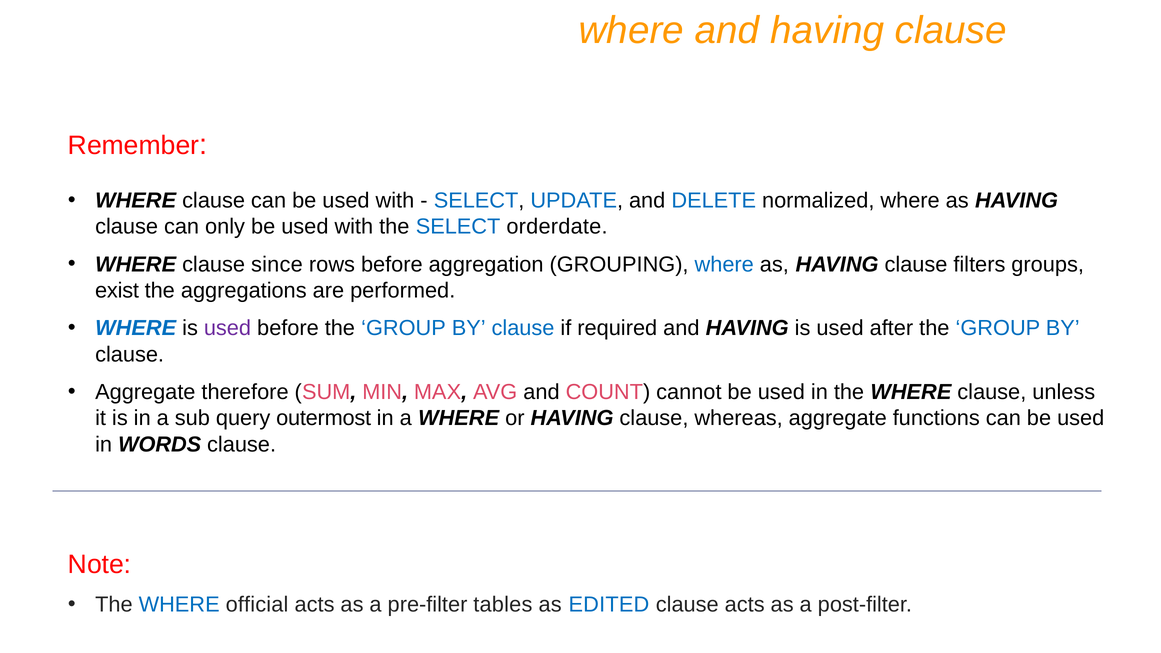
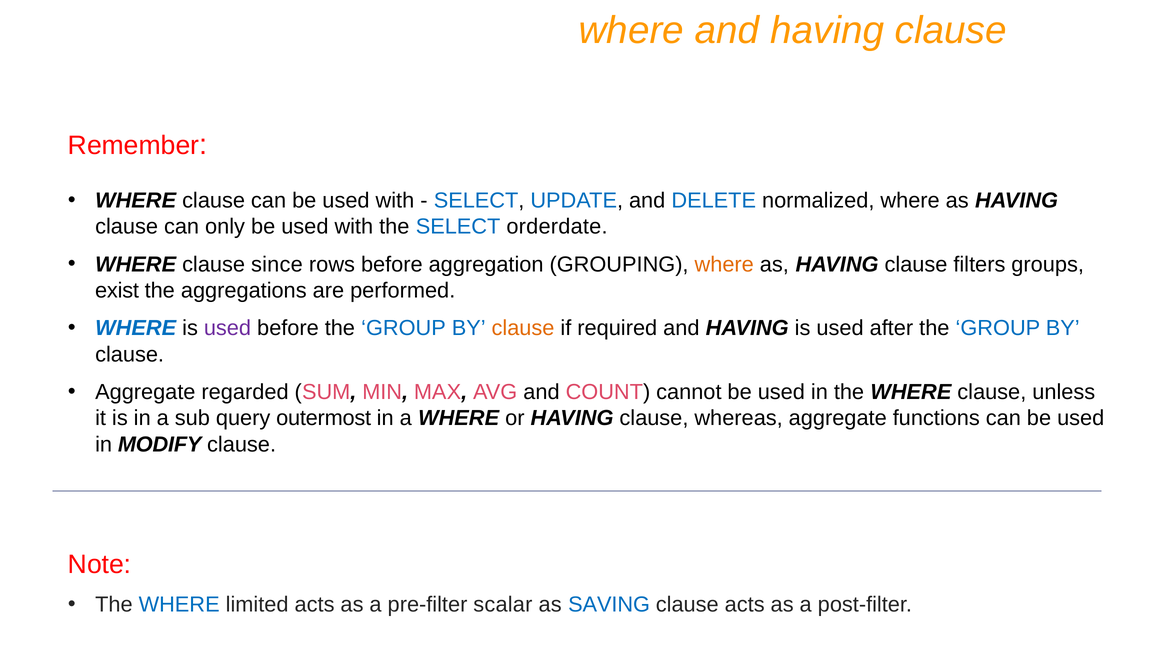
where colour: blue -> orange (724, 264)
clause colour: blue -> orange (523, 328)
therefore: therefore -> regarded (245, 392)
WORDS: WORDS -> MODIFY (160, 444)
official: official -> limited (257, 605)
tables: tables -> scalar (503, 605)
EDITED: EDITED -> SAVING (609, 605)
